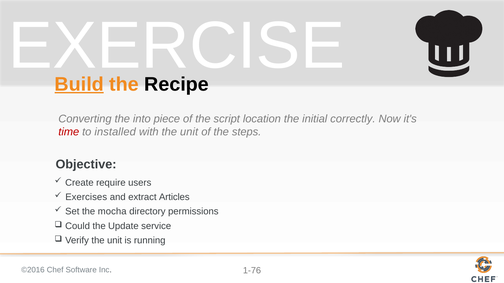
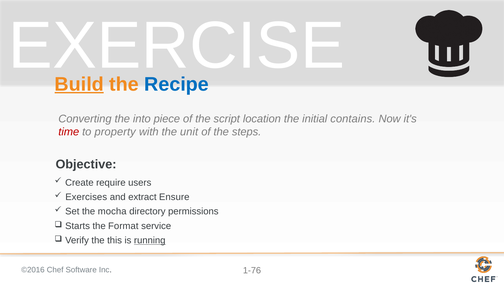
Recipe colour: black -> blue (176, 84)
correctly: correctly -> contains (353, 119)
installed: installed -> property (115, 132)
Articles: Articles -> Ensure (174, 197)
Could: Could -> Starts (78, 226)
Update: Update -> Format (123, 226)
Verify the unit: unit -> this (115, 241)
running underline: none -> present (150, 241)
